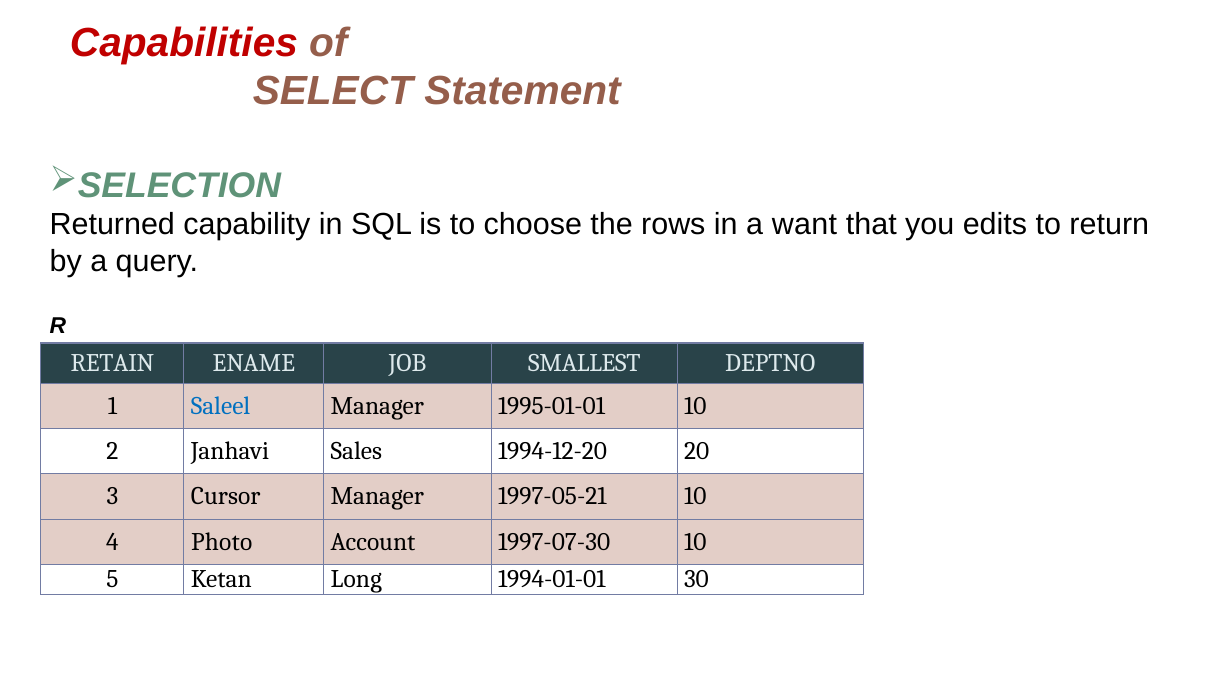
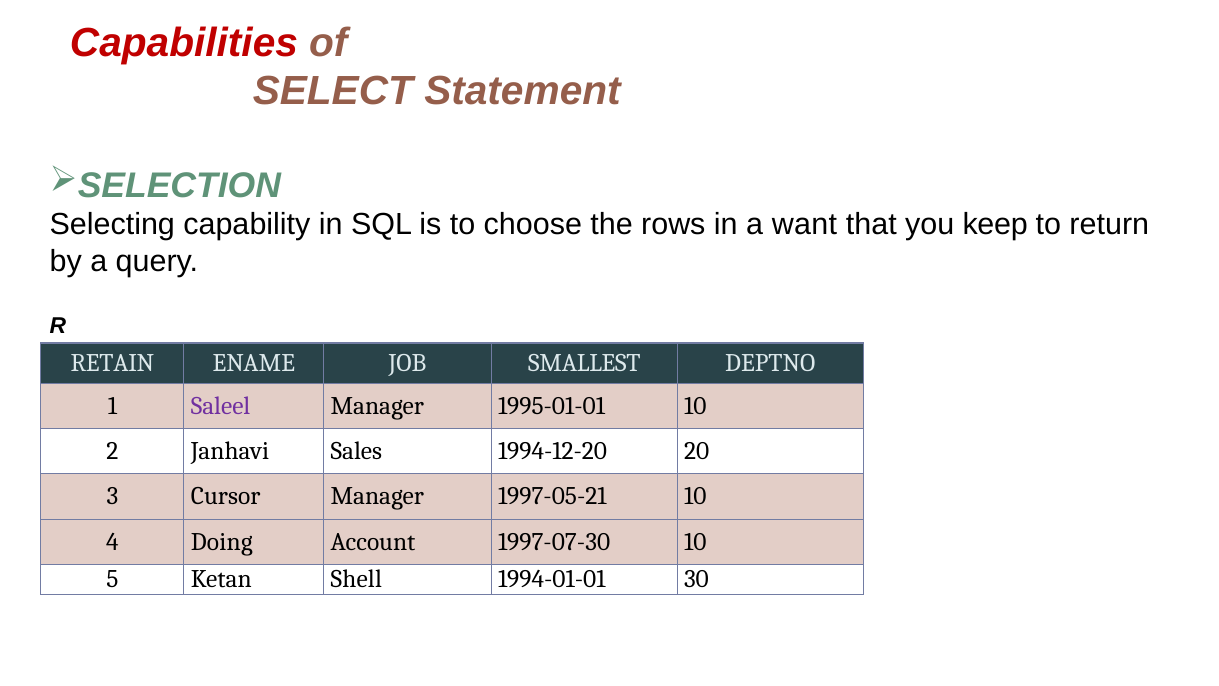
Returned: Returned -> Selecting (112, 225)
edits: edits -> keep (995, 225)
Saleel colour: blue -> purple (221, 406)
Photo: Photo -> Doing (222, 541)
Long: Long -> Shell (356, 579)
